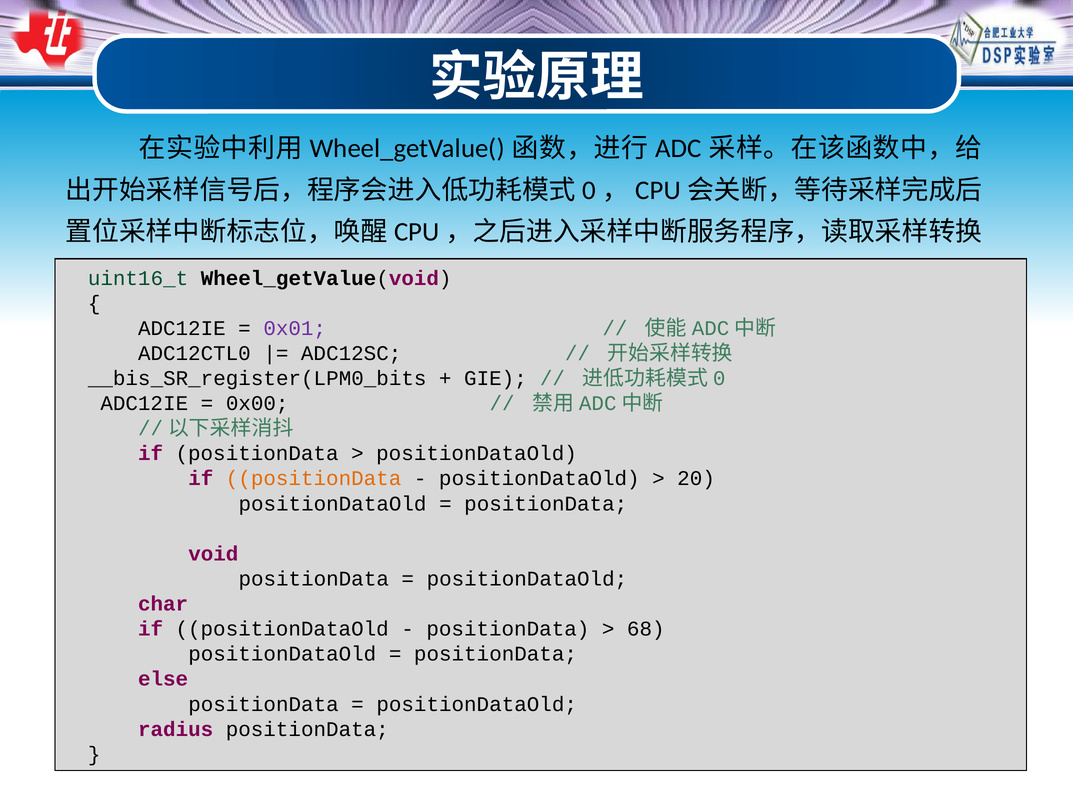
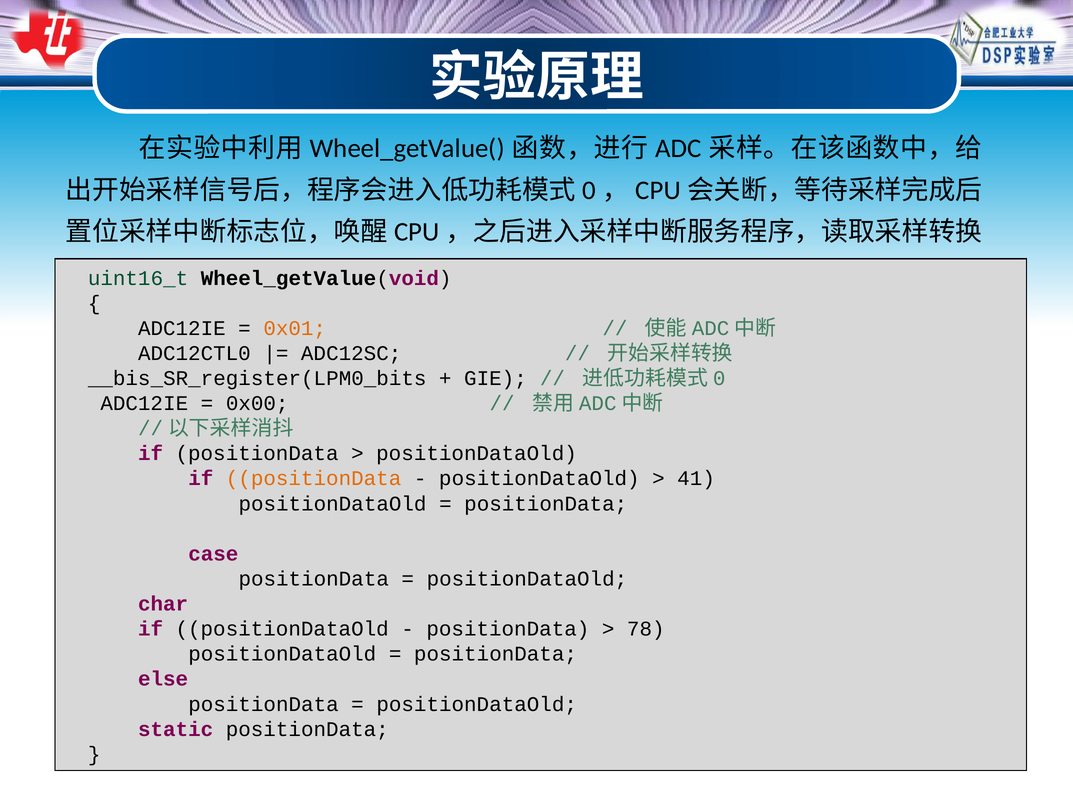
0x01 colour: purple -> orange (295, 328)
20: 20 -> 41 (696, 478)
void: void -> case (213, 554)
68: 68 -> 78 (646, 629)
radius: radius -> static (176, 729)
